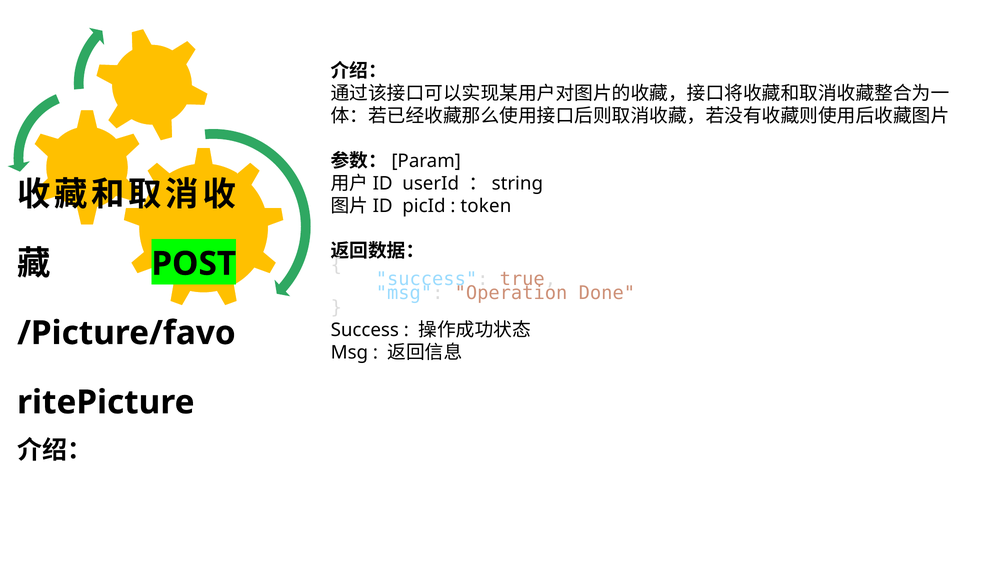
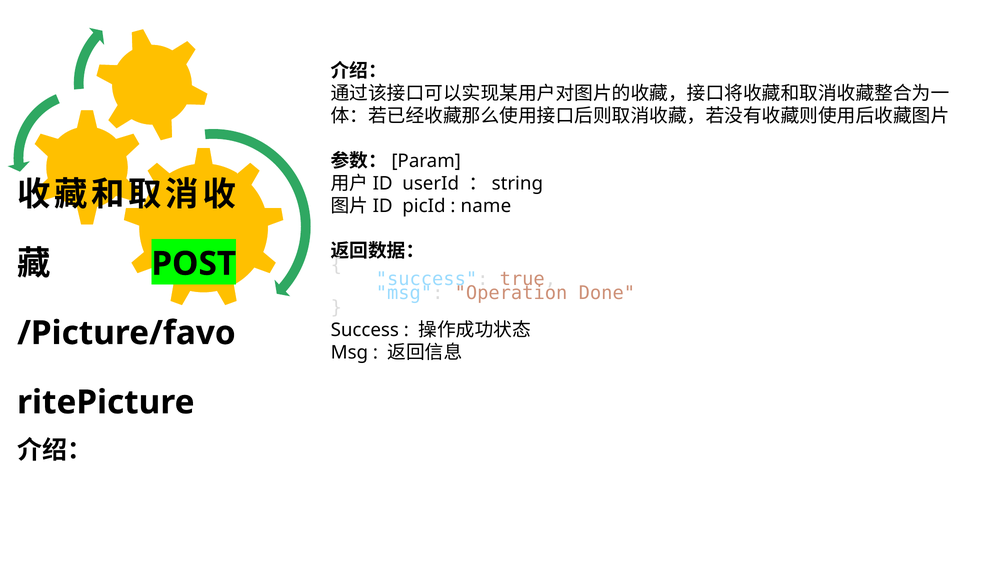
token: token -> name (486, 206)
